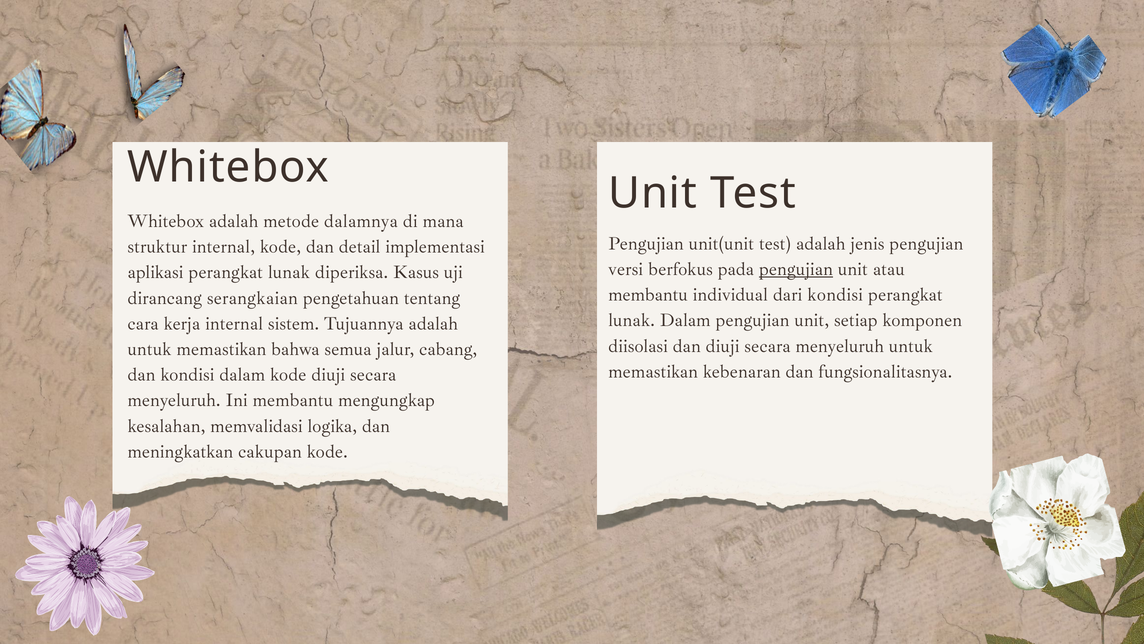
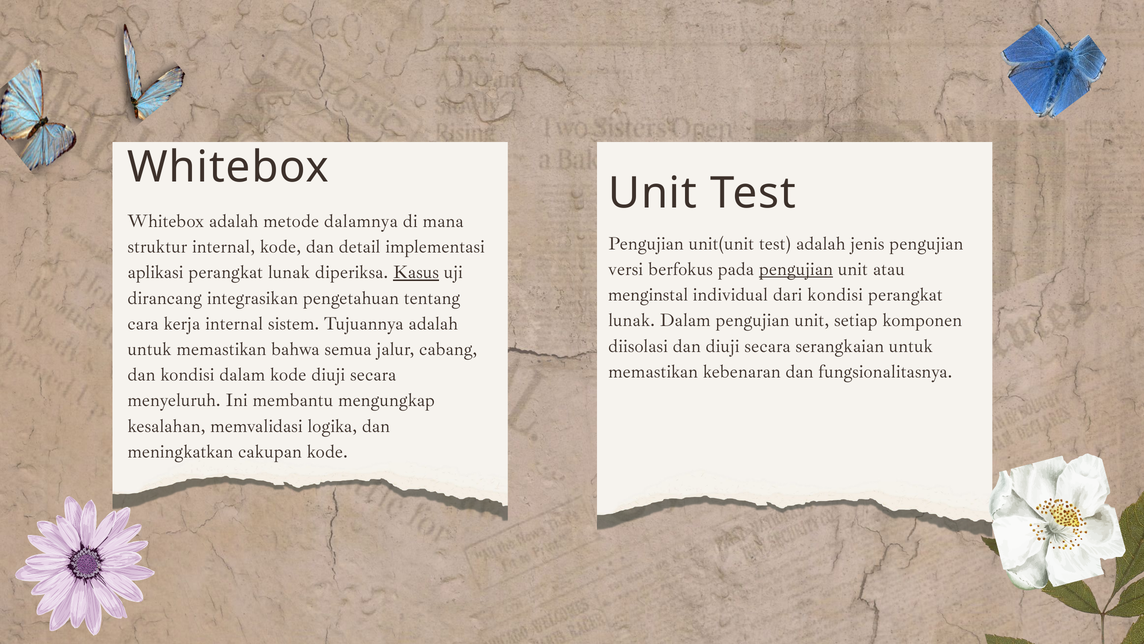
Kasus underline: none -> present (416, 272)
membantu: membantu -> menginstal (648, 295)
serangkaian: serangkaian -> integrasikan (252, 298)
dan diuji secara menyeluruh: menyeluruh -> serangkaian (840, 346)
